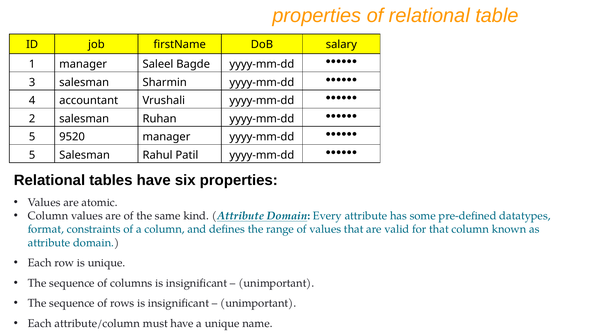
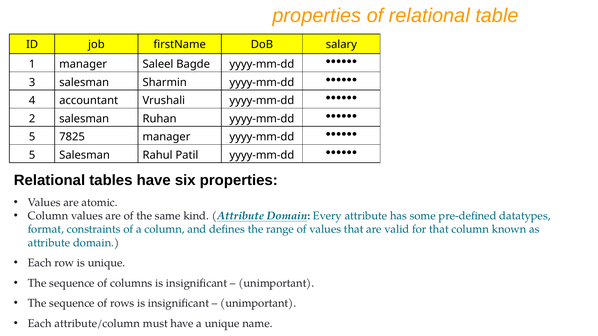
9520: 9520 -> 7825 (72, 137)
